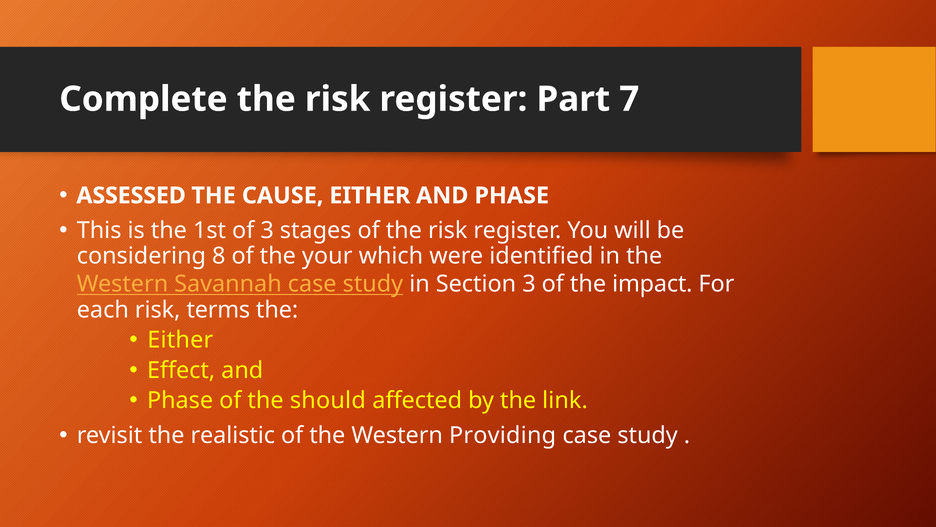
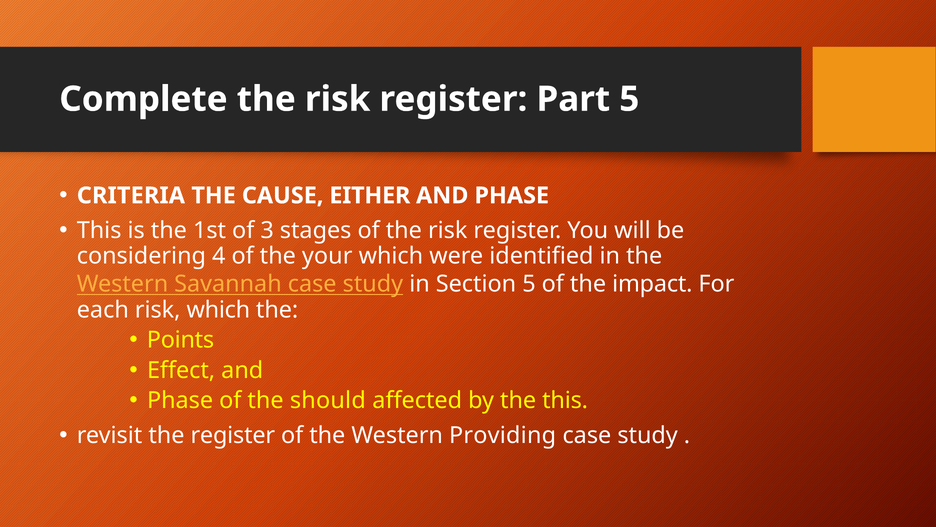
Part 7: 7 -> 5 (629, 99)
ASSESSED: ASSESSED -> CRITERIA (131, 195)
8: 8 -> 4 (219, 256)
Section 3: 3 -> 5 (529, 284)
risk terms: terms -> which (218, 310)
Either: Either -> Points (181, 340)
the link: link -> this (565, 400)
the realistic: realistic -> register (233, 435)
